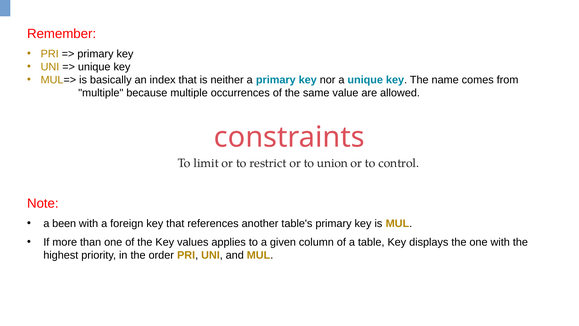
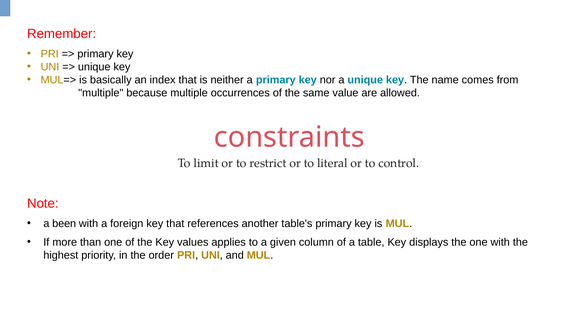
union: union -> literal (332, 163)
